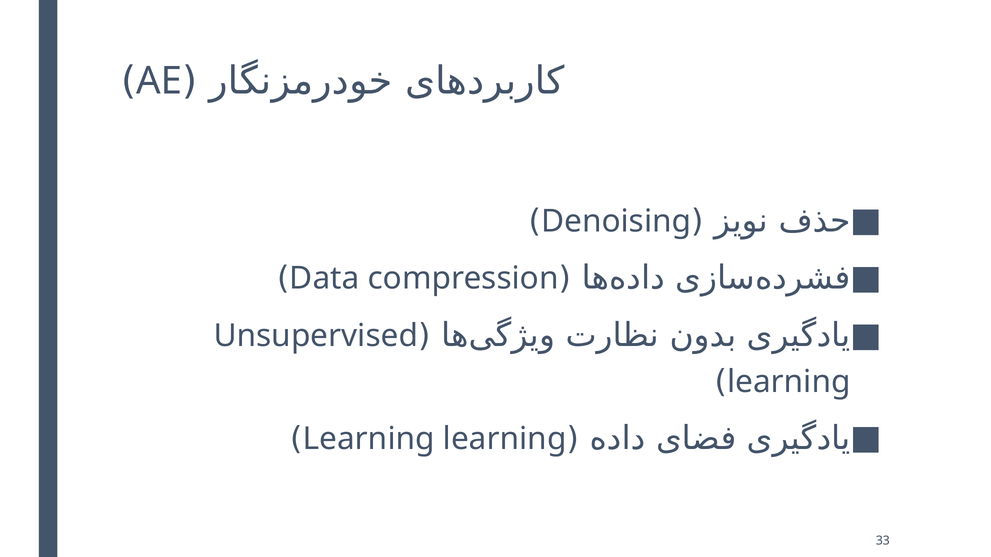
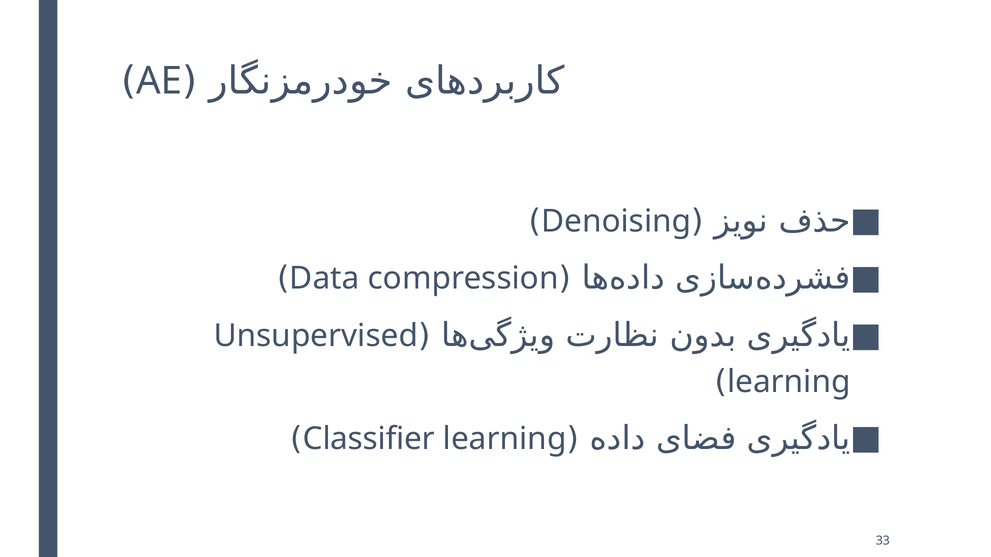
Learning: Learning -> Classifier (369, 439)
